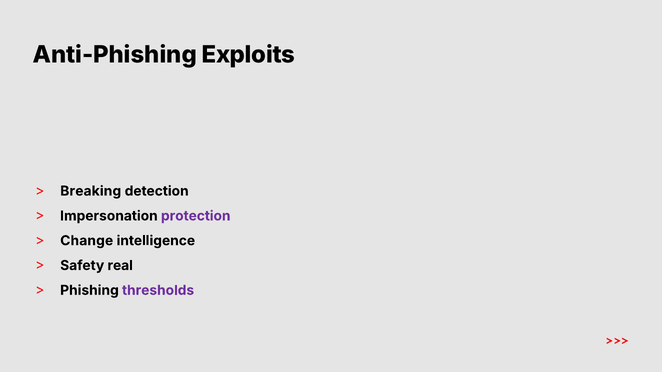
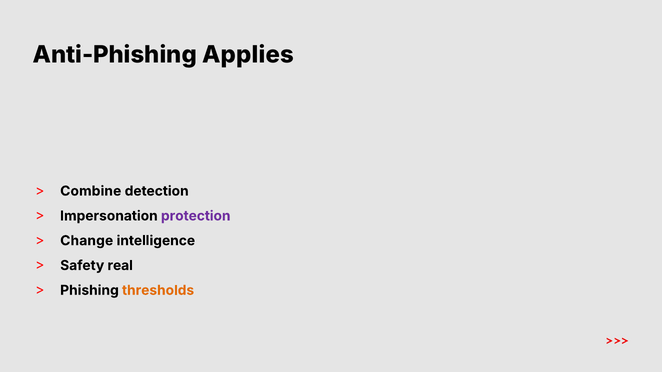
Exploits: Exploits -> Applies (248, 55)
Breaking: Breaking -> Combine (91, 191)
thresholds colour: purple -> orange (158, 291)
